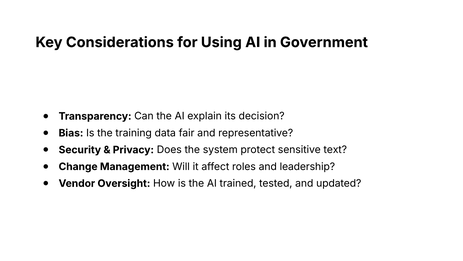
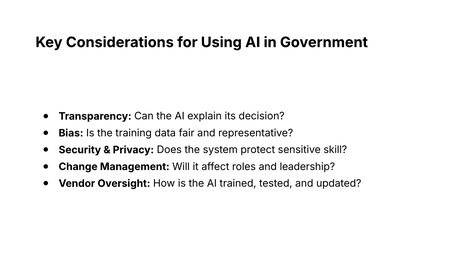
text: text -> skill (335, 150)
